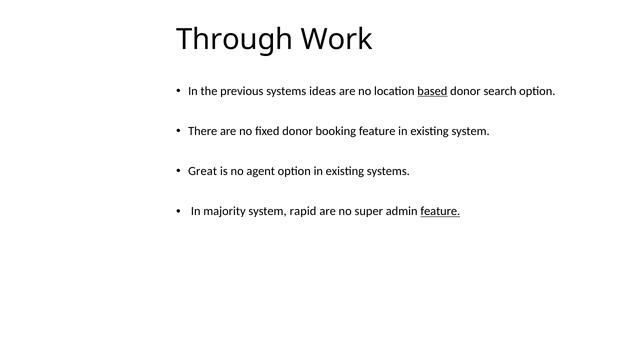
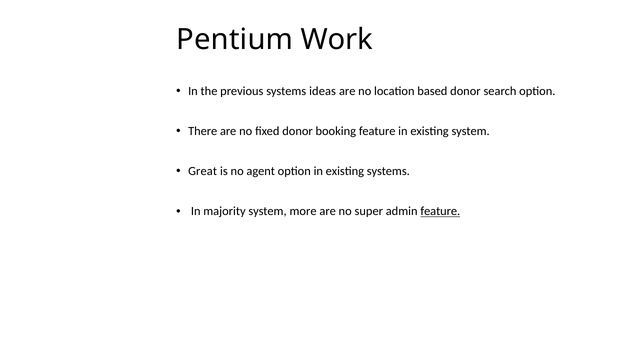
Through: Through -> Pentium (235, 39)
based underline: present -> none (432, 91)
rapid: rapid -> more (303, 211)
